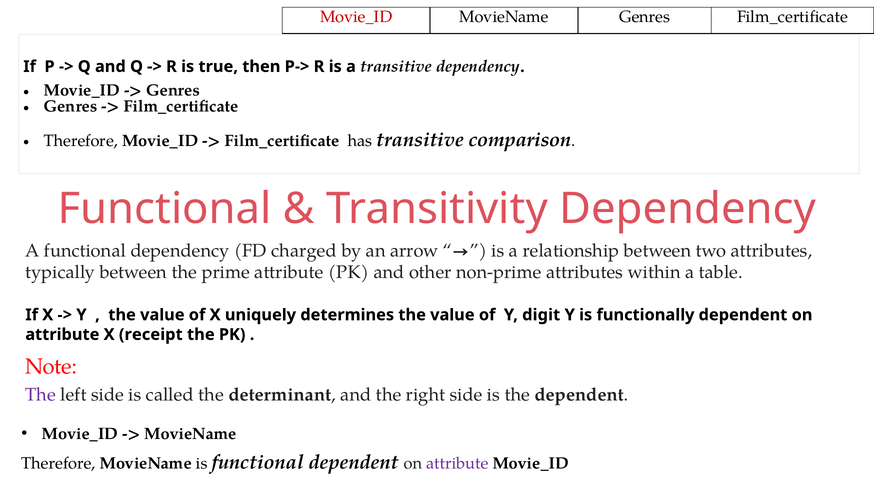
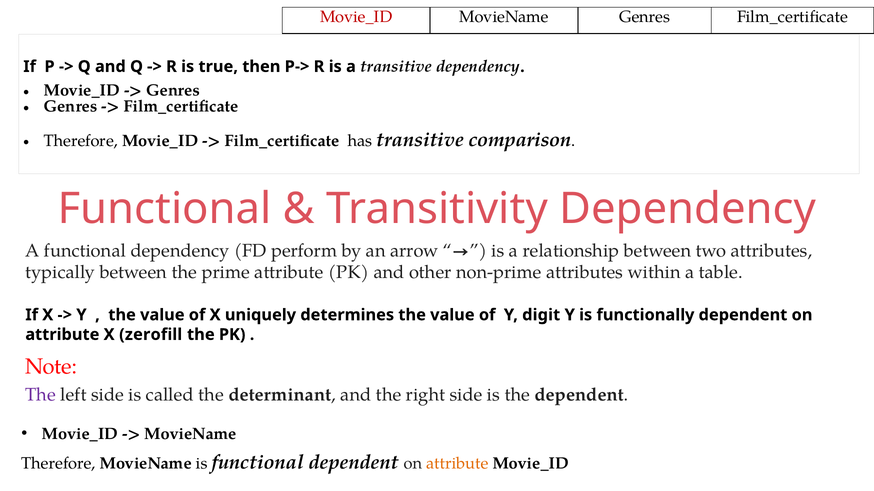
charged: charged -> perform (304, 251)
receipt: receipt -> zerofill (151, 335)
attribute colour: purple -> orange (457, 464)
